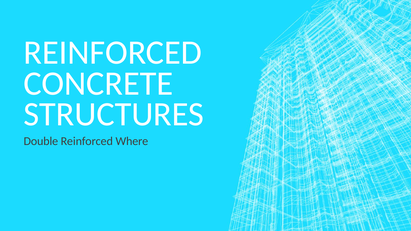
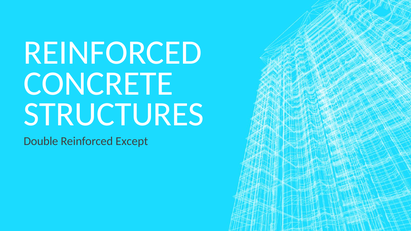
Where: Where -> Except (132, 141)
